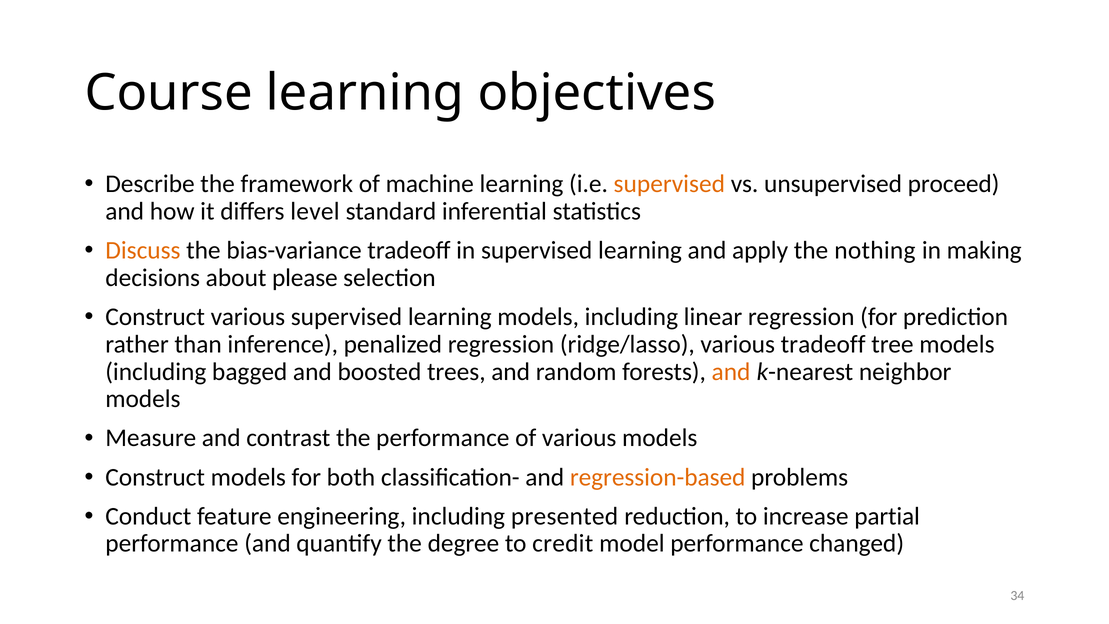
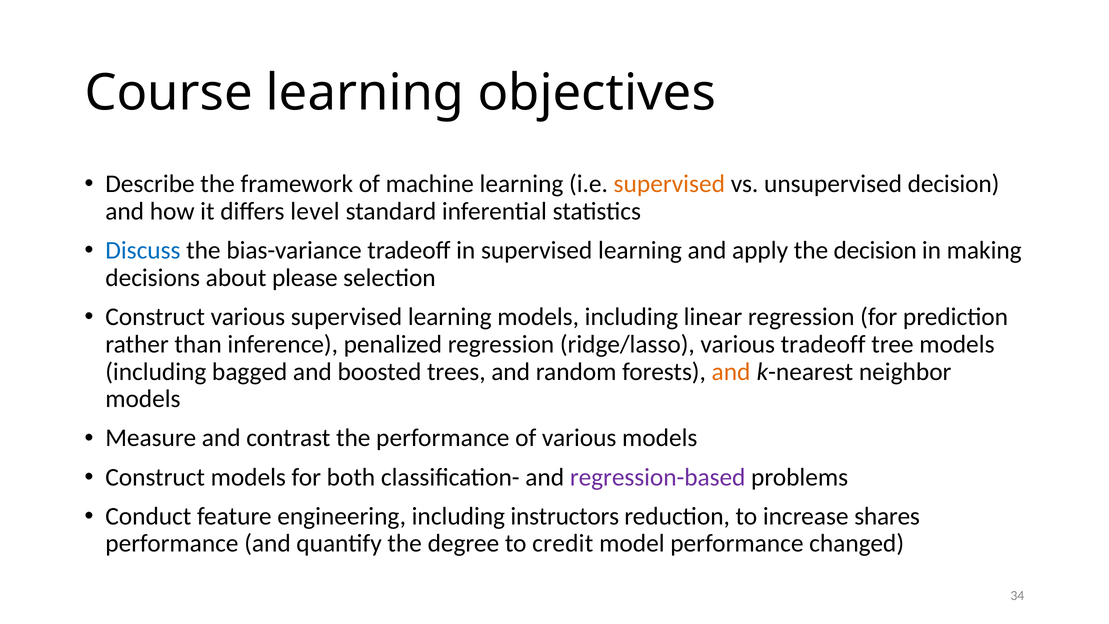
unsupervised proceed: proceed -> decision (954, 184)
Discuss colour: orange -> blue (143, 250)
the nothing: nothing -> decision (875, 250)
regression-based colour: orange -> purple (658, 477)
presented: presented -> instructors (565, 516)
partial: partial -> shares (887, 516)
